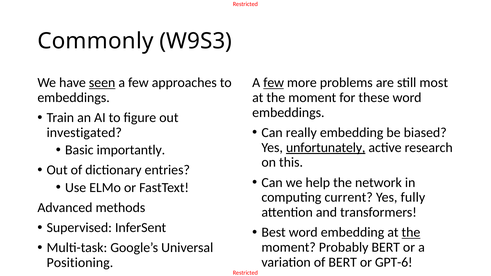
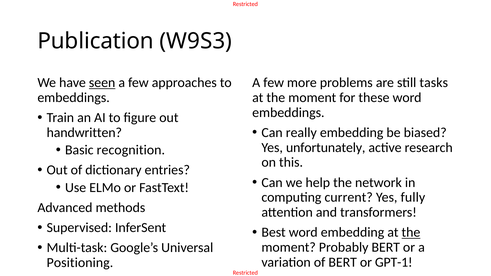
Commonly: Commonly -> Publication (96, 41)
few underline: present -> none (274, 83)
most: most -> tasks (434, 83)
investigated: investigated -> handwritten (84, 133)
unfortunately underline: present -> none (326, 148)
importantly: importantly -> recognition (131, 150)
GPT-6: GPT-6 -> GPT-1 (394, 262)
